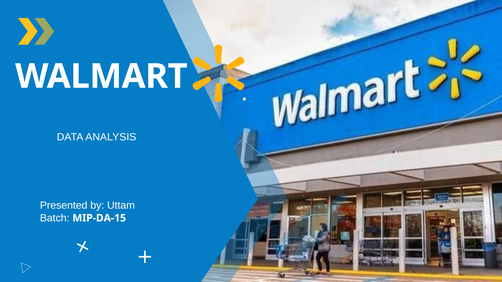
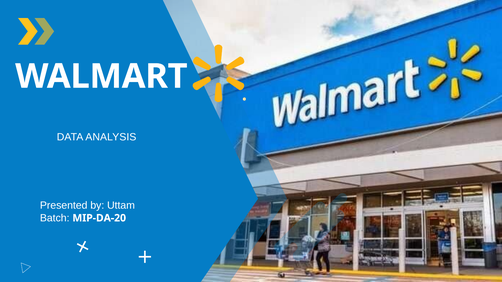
MIP-DA-15: MIP-DA-15 -> MIP-DA-20 (99, 218)
